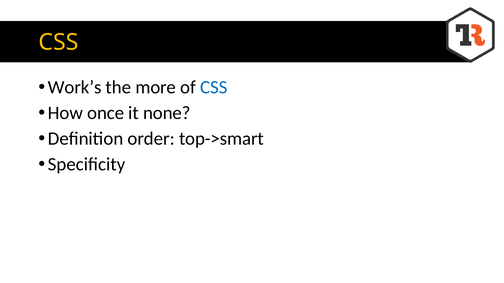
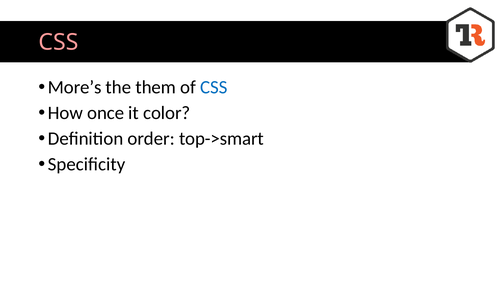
CSS colour: yellow -> pink (58, 42)
Work’s: Work’s -> More’s (75, 87)
more: more -> them (156, 87)
none: none -> color (167, 113)
